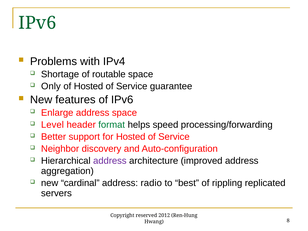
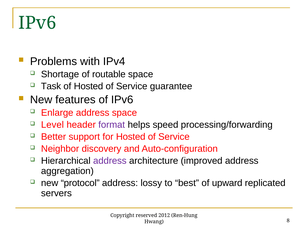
Only: Only -> Task (51, 86)
format colour: green -> purple (112, 125)
cardinal: cardinal -> protocol (80, 183)
radio: radio -> lossy (151, 183)
rippling: rippling -> upward (227, 183)
